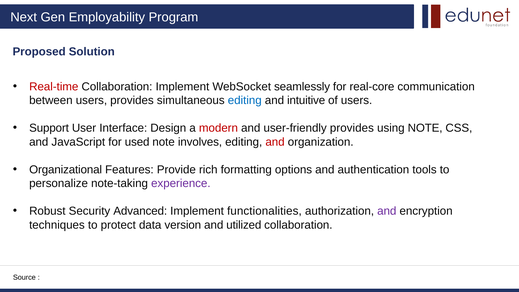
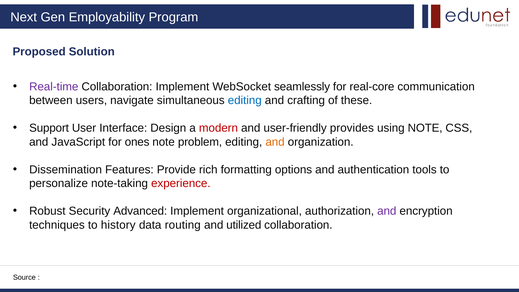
Real-time colour: red -> purple (54, 87)
users provides: provides -> navigate (132, 100)
intuitive: intuitive -> crafting (306, 100)
of users: users -> these (357, 100)
used: used -> ones (137, 142)
involves: involves -> problem (200, 142)
and colour: red -> orange (275, 142)
Organizational: Organizational -> Dissemination (66, 170)
experience colour: purple -> red (181, 183)
functionalities: functionalities -> organizational (264, 211)
protect: protect -> history (118, 225)
version: version -> routing (183, 225)
